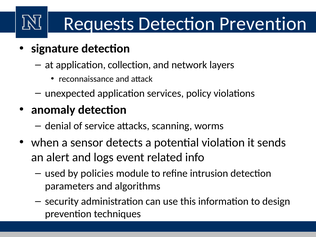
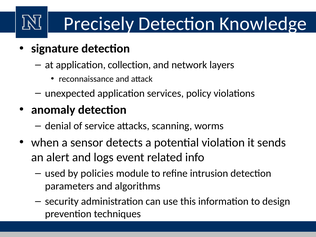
Requests: Requests -> Precisely (99, 24)
Detection Prevention: Prevention -> Knowledge (263, 24)
